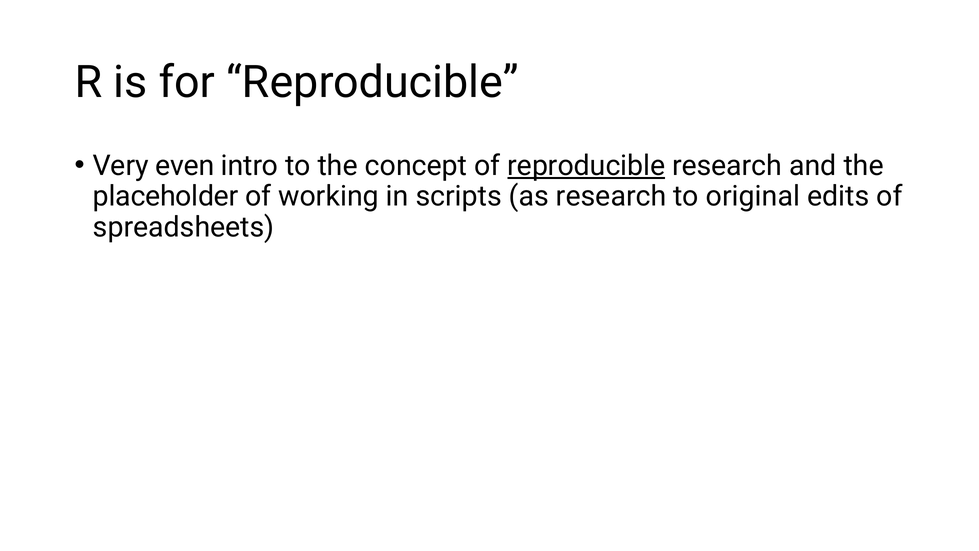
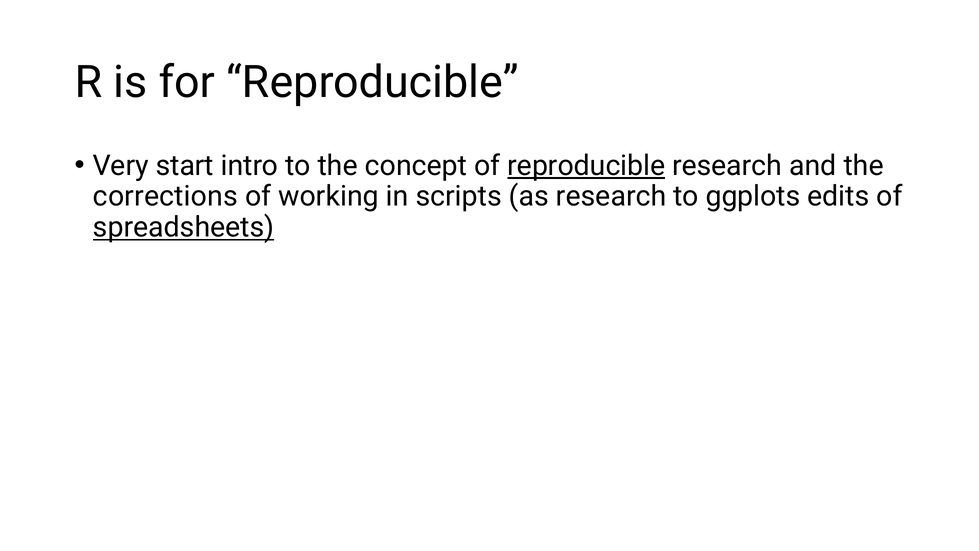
even: even -> start (185, 166)
placeholder: placeholder -> corrections (165, 196)
original: original -> ggplots (753, 196)
spreadsheets underline: none -> present (184, 227)
